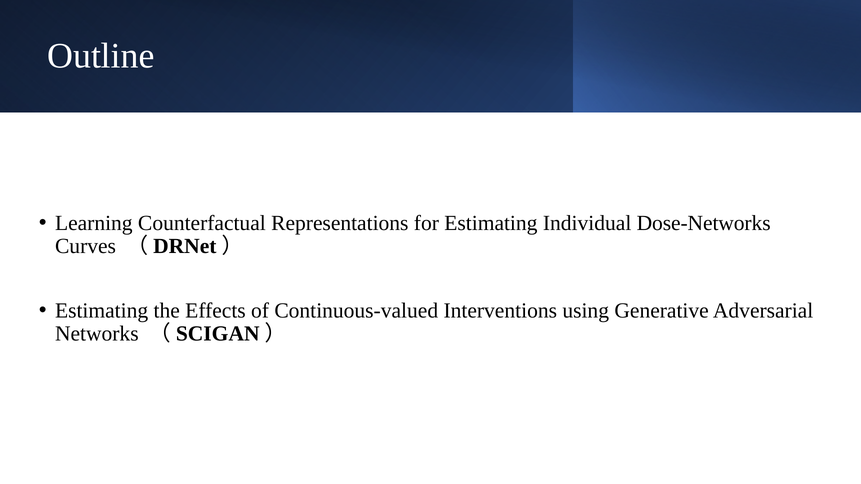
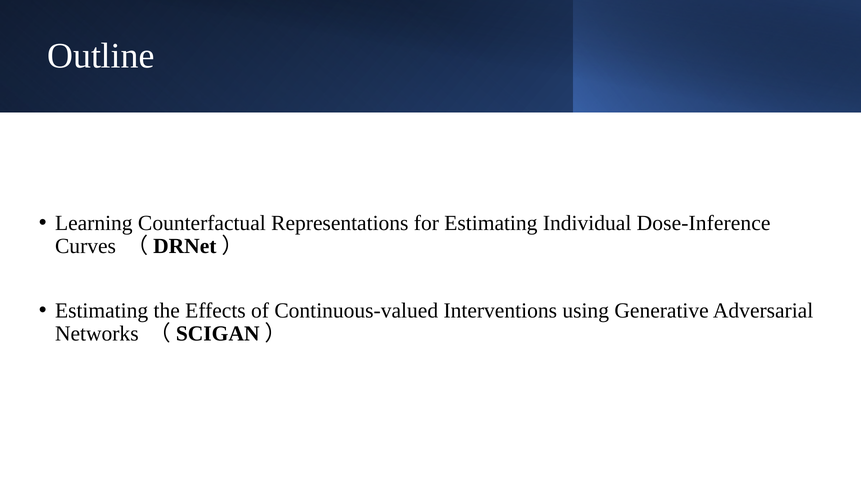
Dose-Networks: Dose-Networks -> Dose-Inference (704, 223)
